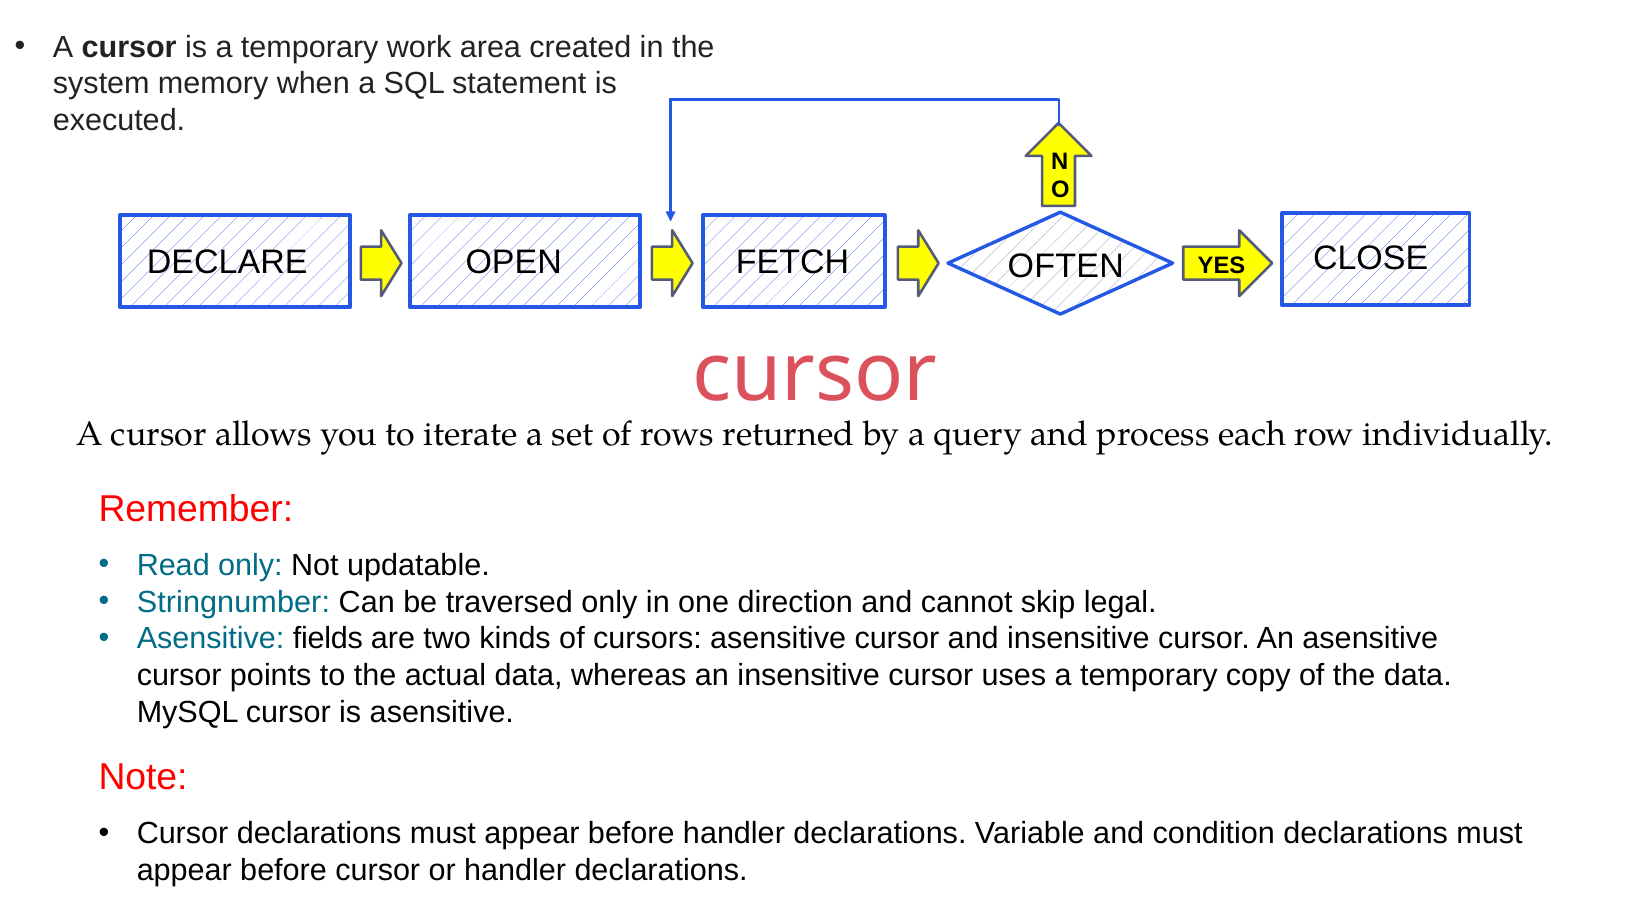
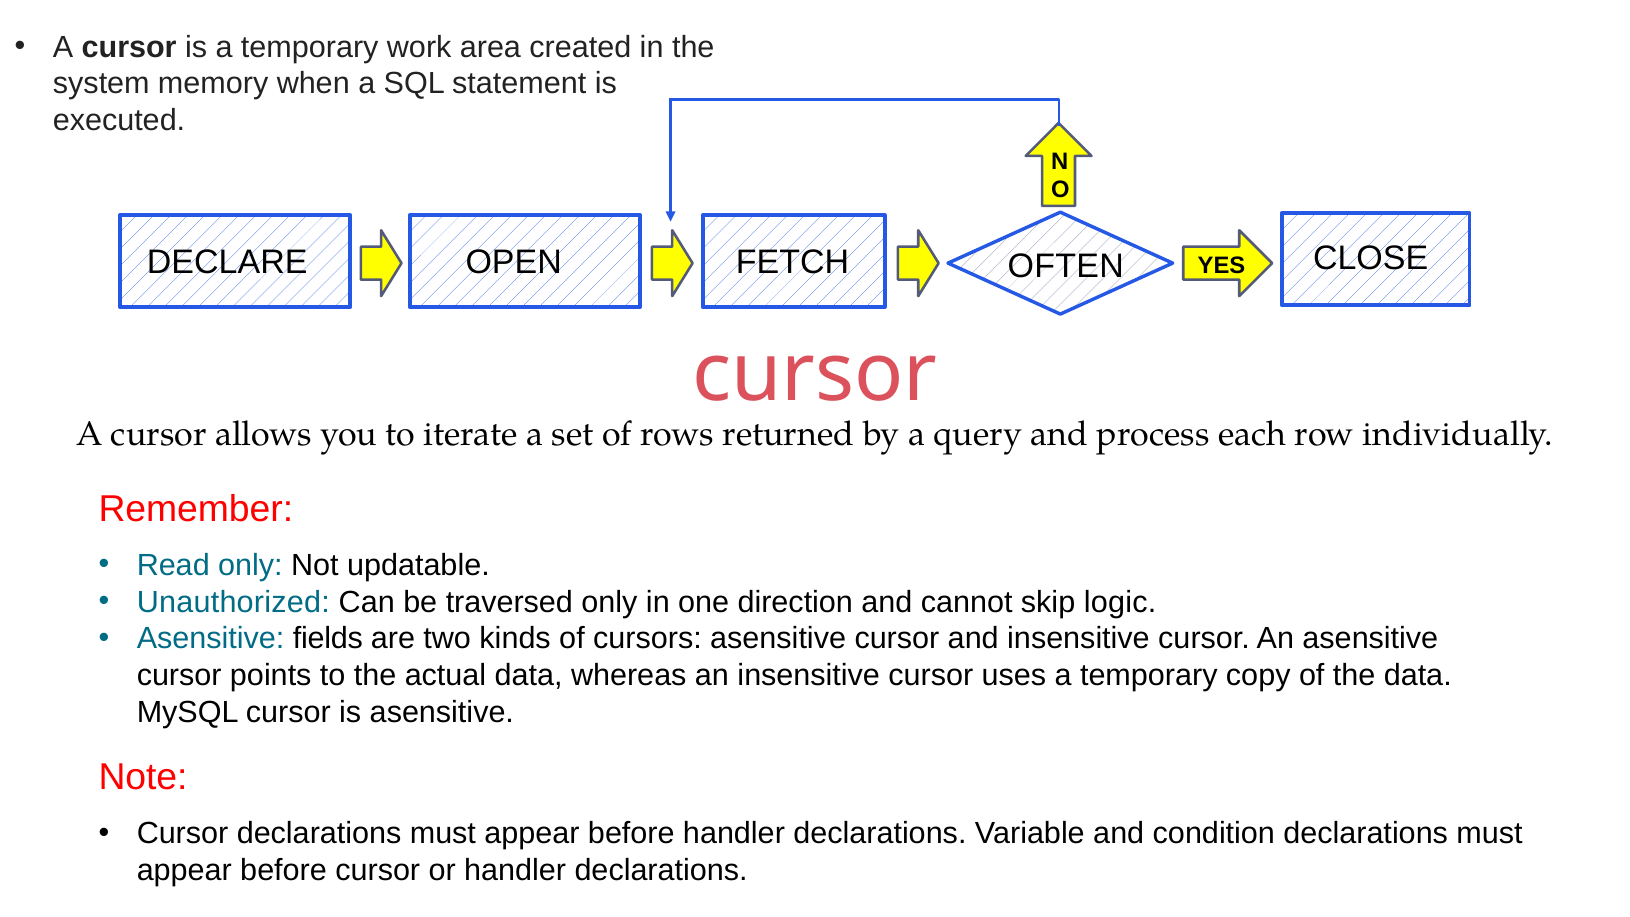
Stringnumber: Stringnumber -> Unauthorized (233, 602)
legal: legal -> logic (1120, 602)
